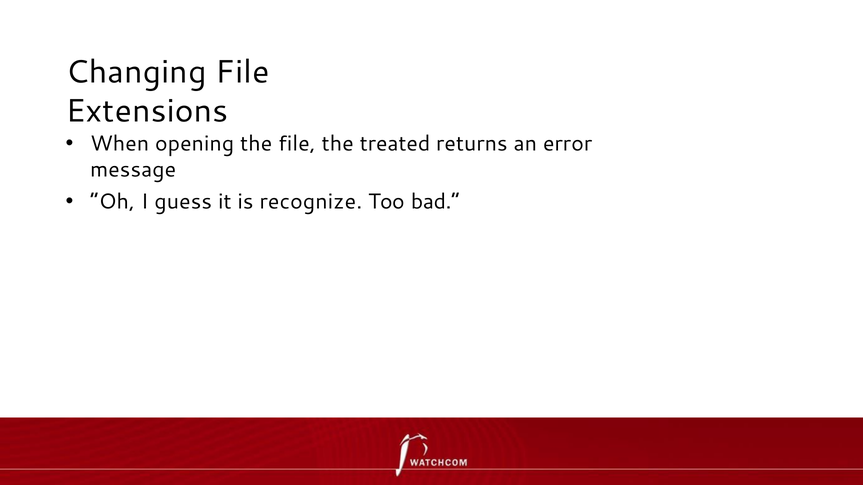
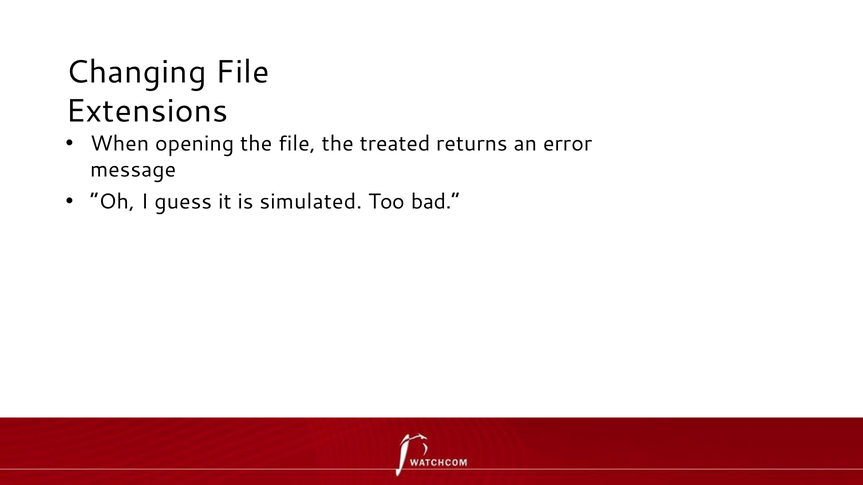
recognize: recognize -> simulated (311, 202)
